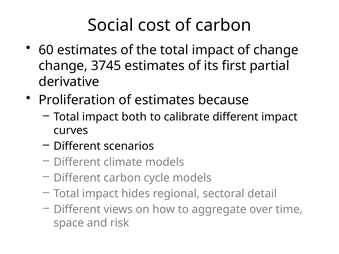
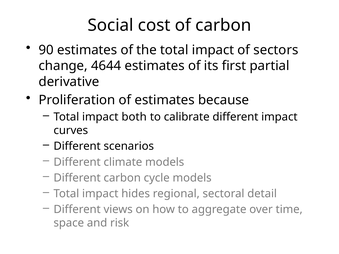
60: 60 -> 90 (46, 50)
of change: change -> sectors (276, 50)
3745: 3745 -> 4644 (106, 66)
